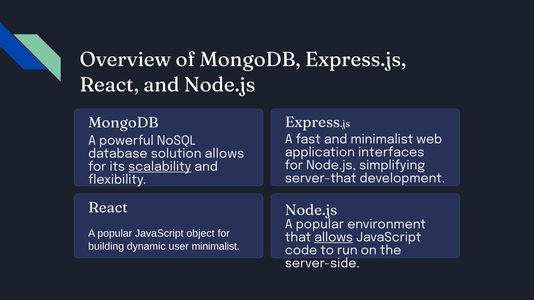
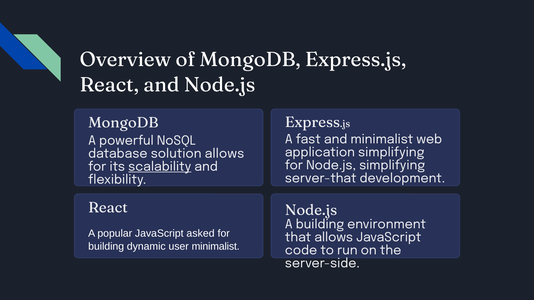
application interfaces: interfaces -> simplifying (391, 153)
popular: popular -> building (320, 225)
object: object -> asked (201, 234)
allows underline: present -> none (334, 238)
